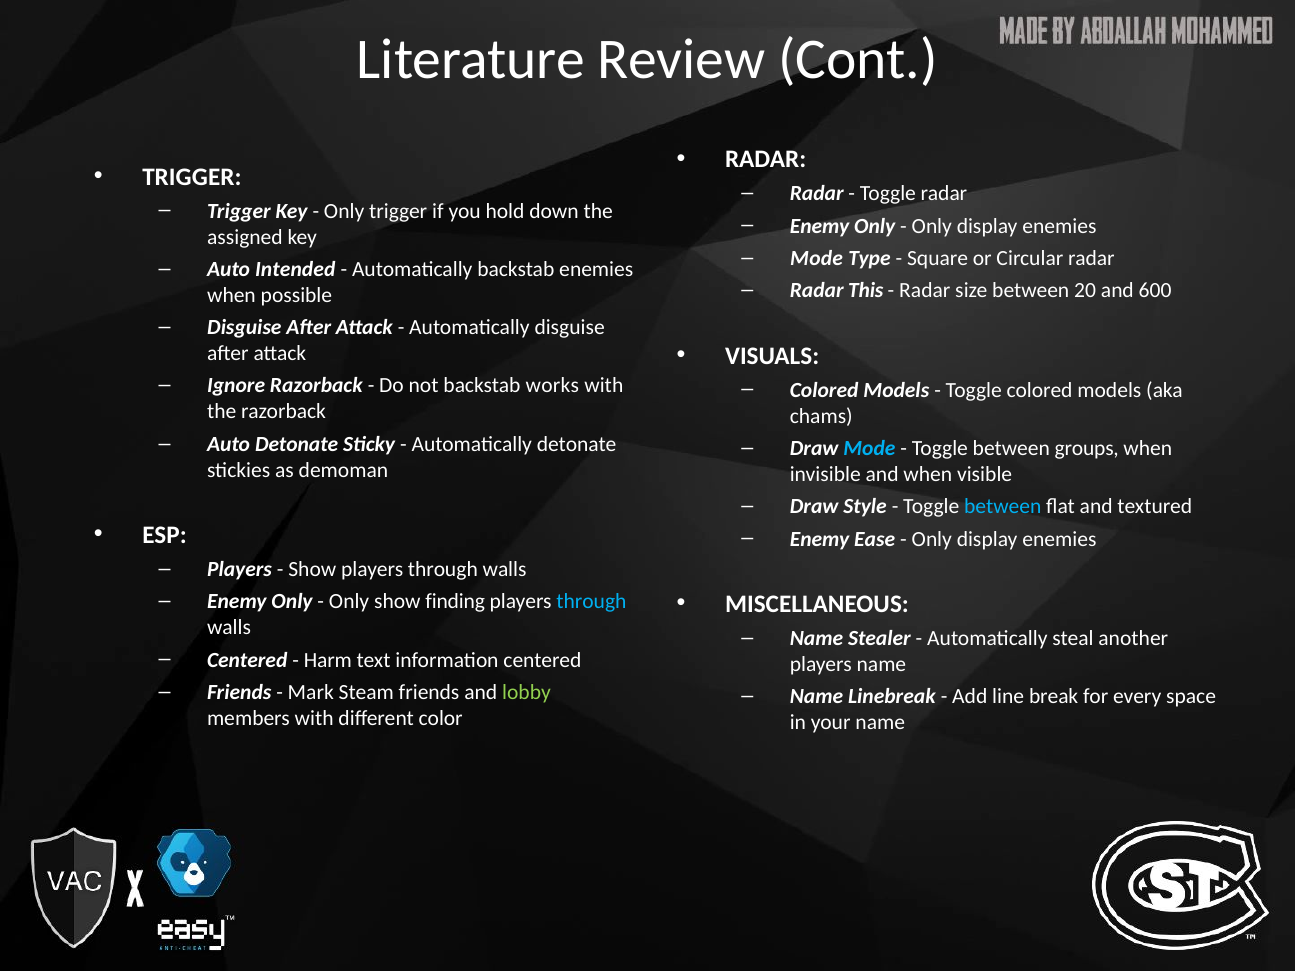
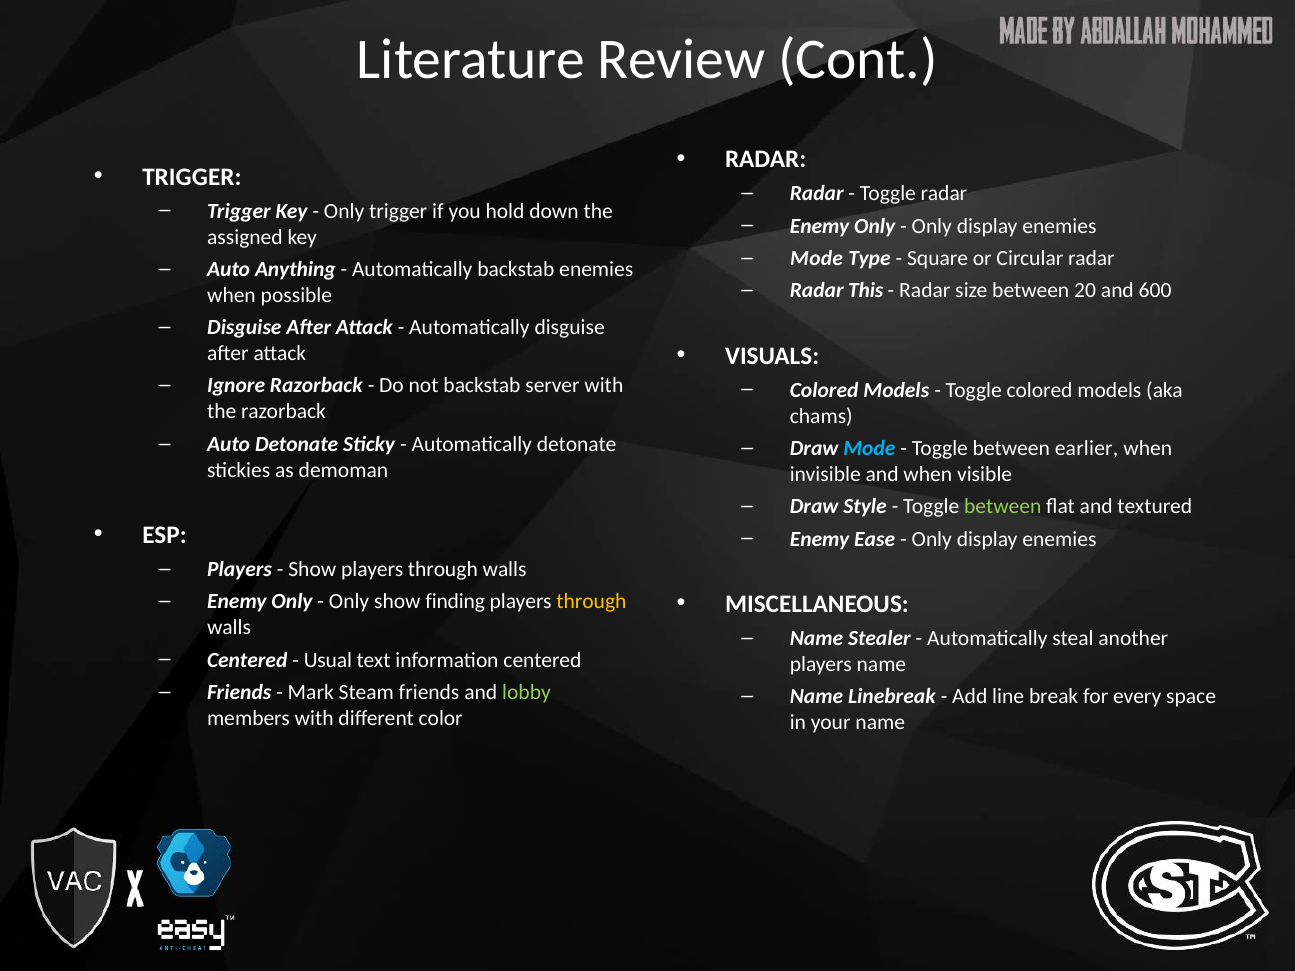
Intended: Intended -> Anything (295, 269)
works: works -> server (553, 386)
groups: groups -> earlier (1087, 448)
between colour: light blue -> light green (1003, 507)
through colour: light blue -> yellow (591, 602)
Harm: Harm -> Usual (328, 660)
